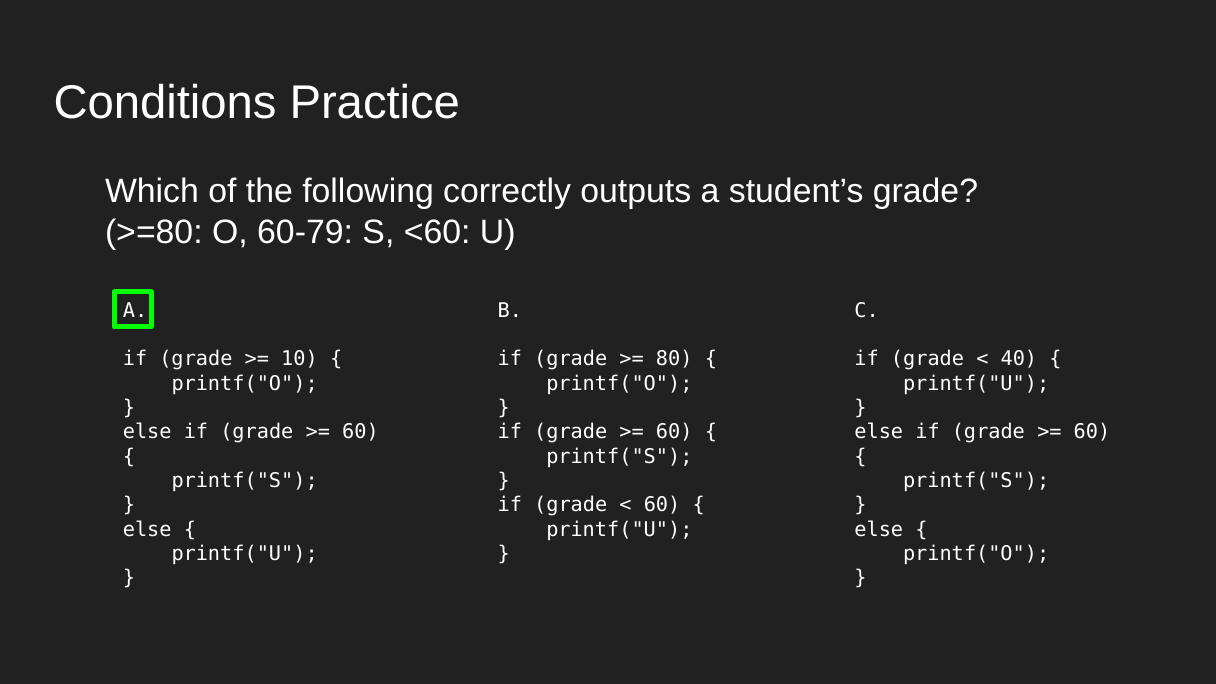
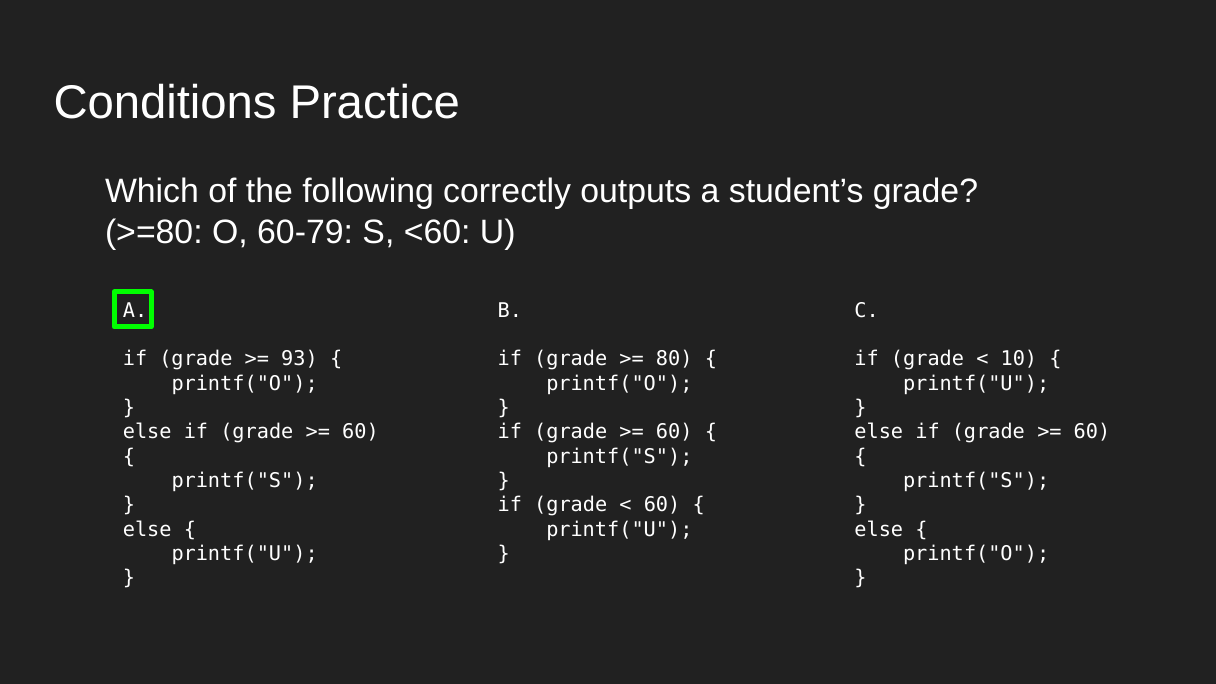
10: 10 -> 93 (300, 359)
40: 40 -> 10 (1019, 359)
